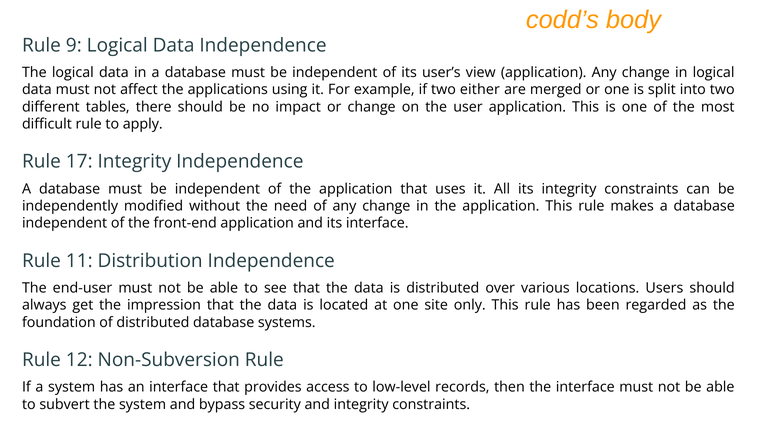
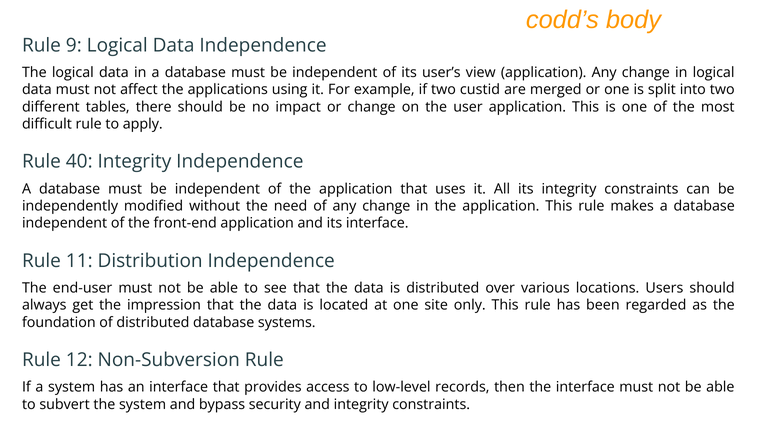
either: either -> custid (480, 90)
17: 17 -> 40 (79, 161)
